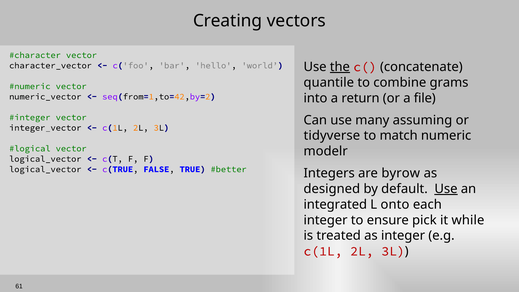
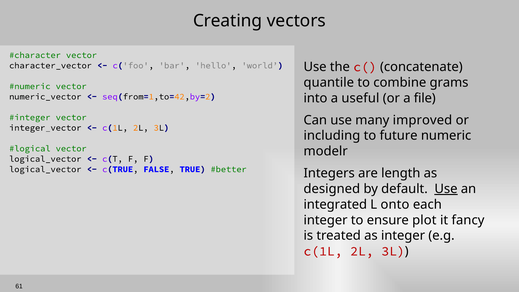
the underline: present -> none (340, 67)
return: return -> useful (360, 98)
assuming: assuming -> improved (422, 120)
tidyverse: tidyverse -> including (332, 136)
match: match -> future (399, 136)
byrow: byrow -> length (401, 173)
pick: pick -> plot (424, 220)
while: while -> fancy (468, 220)
